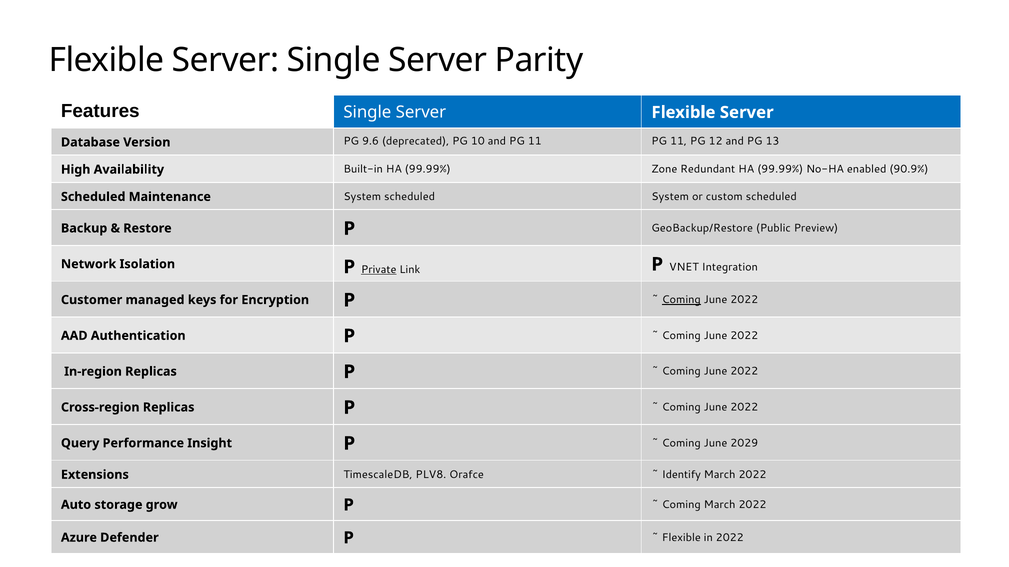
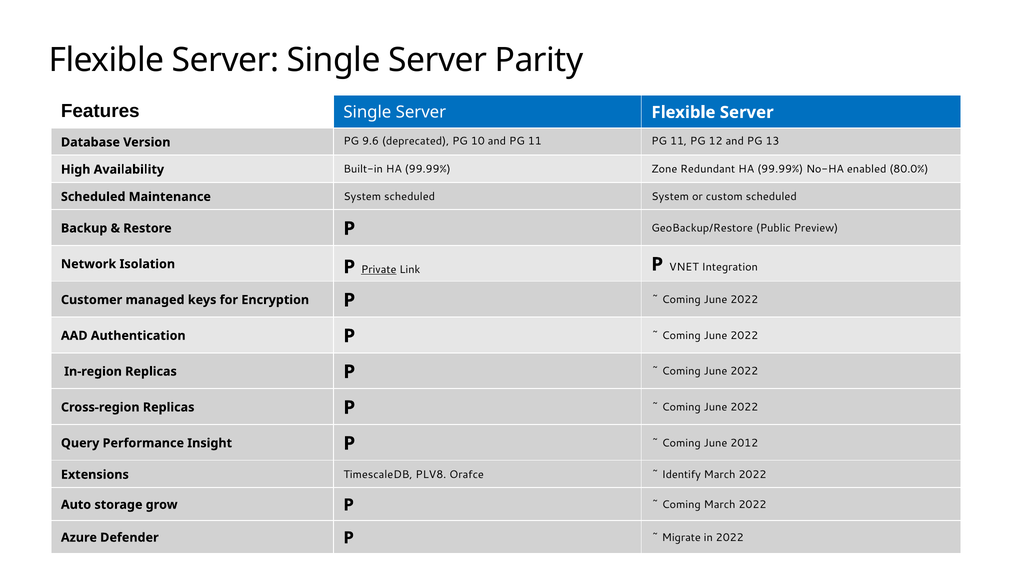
90.9%: 90.9% -> 80.0% (909, 170)
Coming underline: present -> none (681, 300)
2029: 2029 -> 2012 (744, 443)
Flexible: Flexible -> Migrate (681, 538)
